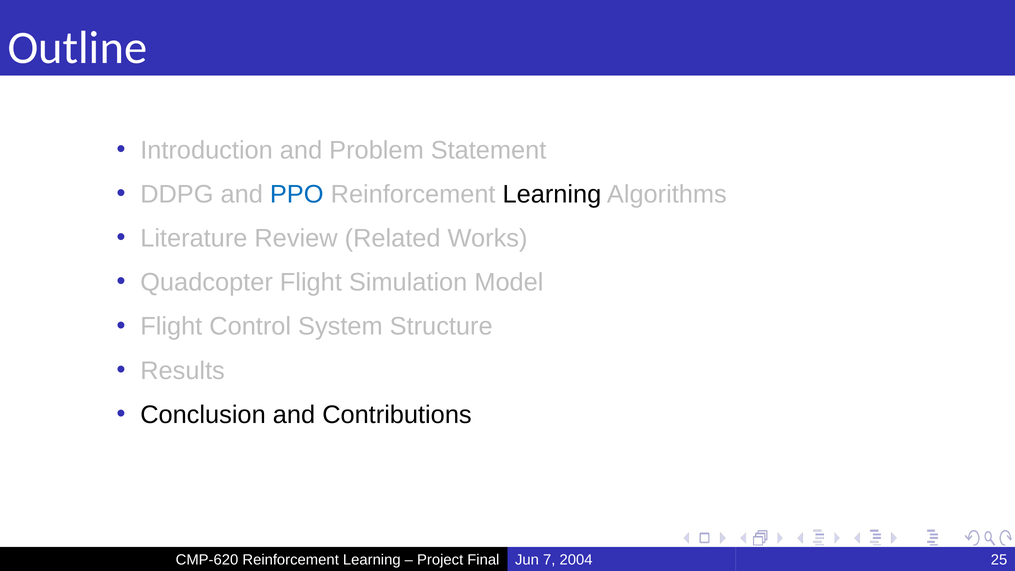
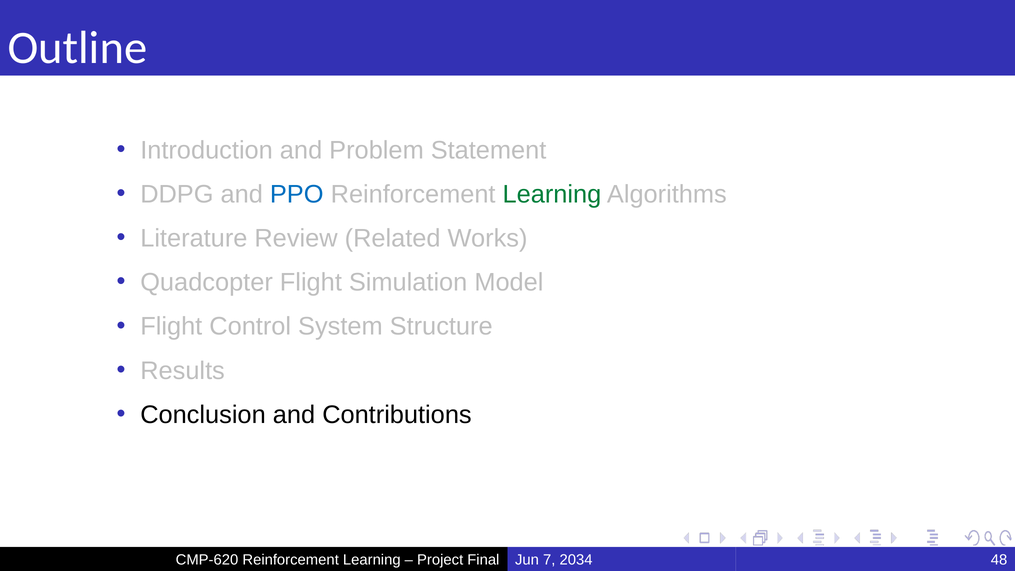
Learning colour: black -> green (552, 194)
2004: 2004 -> 2034 (576, 560)
25: 25 -> 48 (999, 560)
